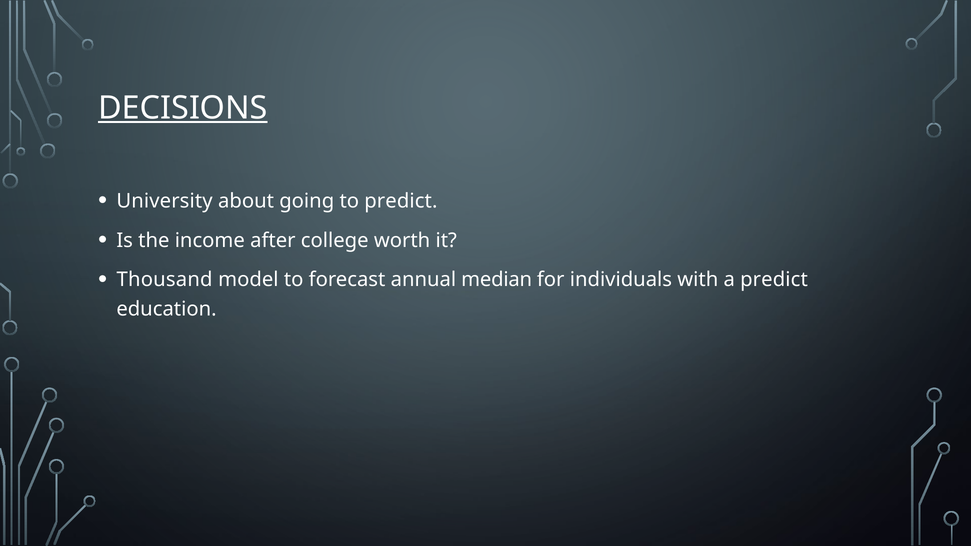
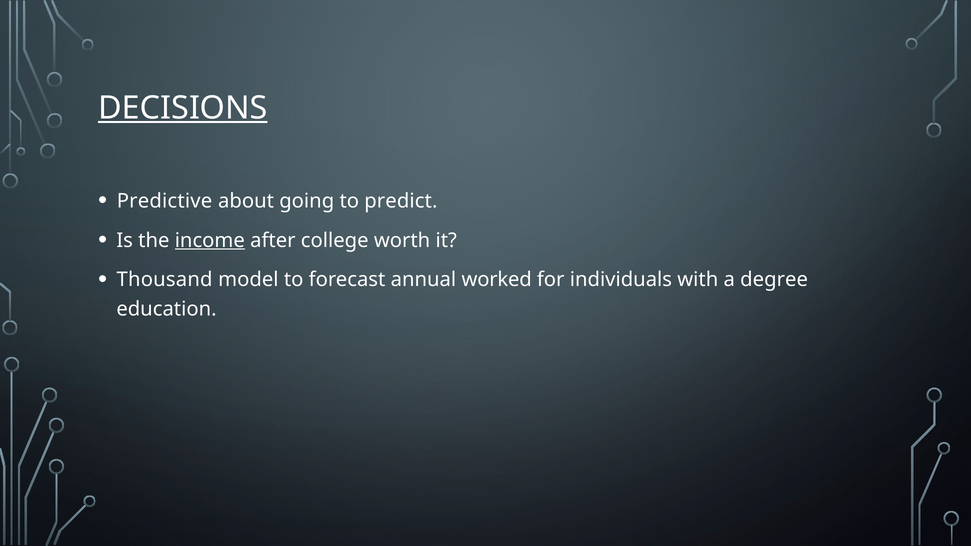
University: University -> Predictive (164, 201)
income underline: none -> present (210, 241)
median: median -> worked (497, 280)
a predict: predict -> degree (774, 280)
